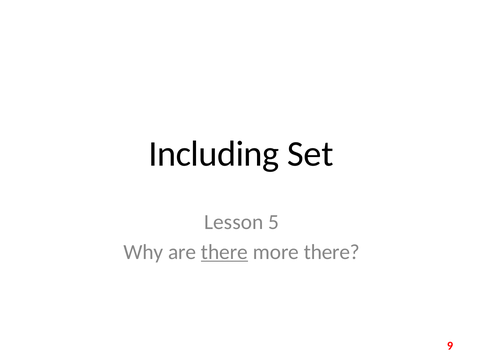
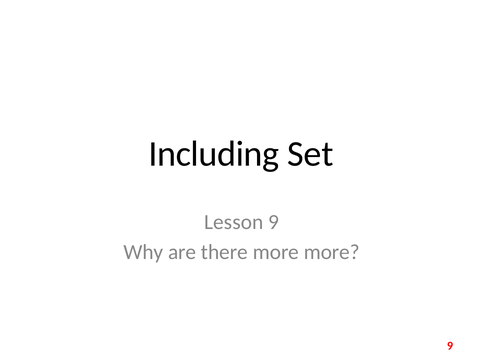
Lesson 5: 5 -> 9 (274, 222)
there underline: present -> none (224, 252)
more there: there -> more (332, 252)
